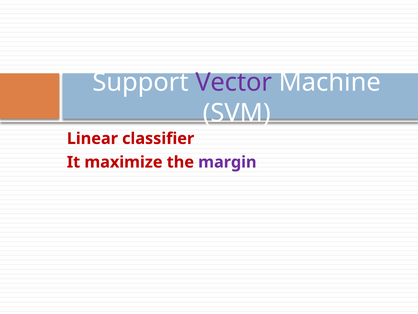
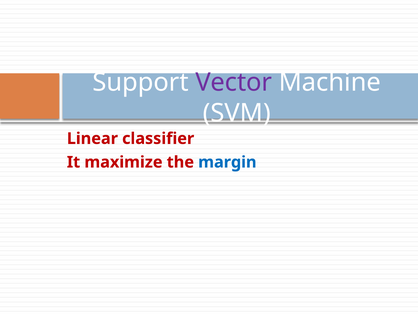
margin colour: purple -> blue (227, 162)
